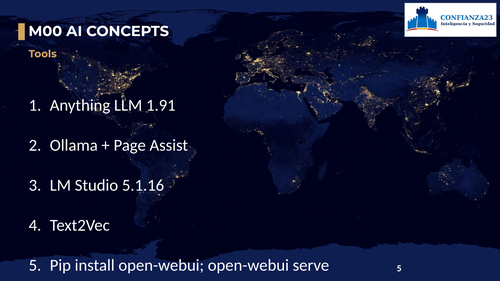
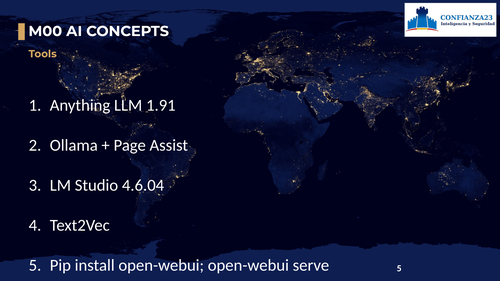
5.1.16: 5.1.16 -> 4.6.04 (143, 186)
